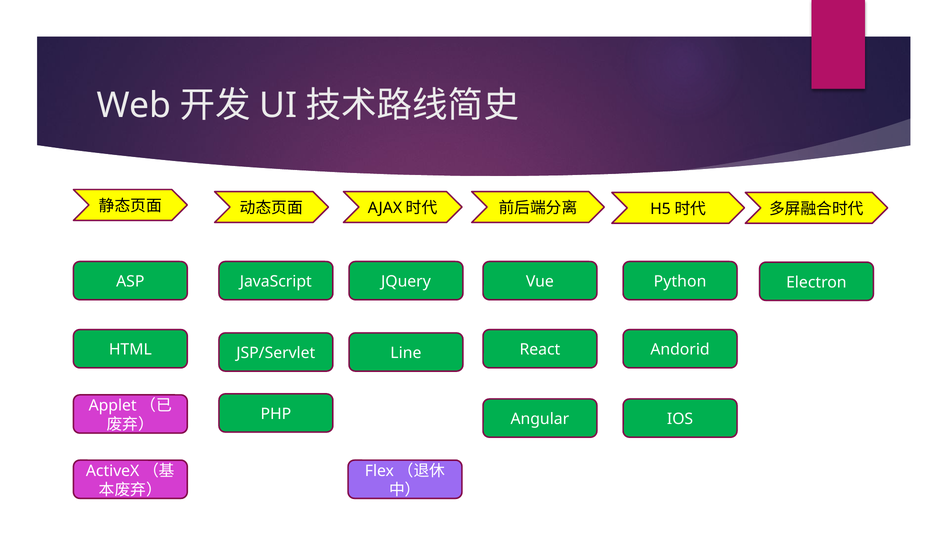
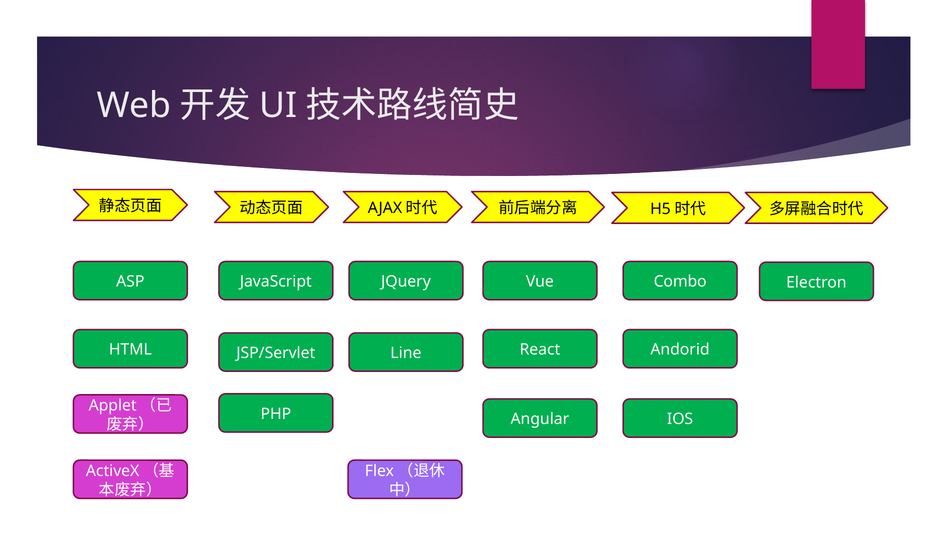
Python: Python -> Combo (680, 282)
